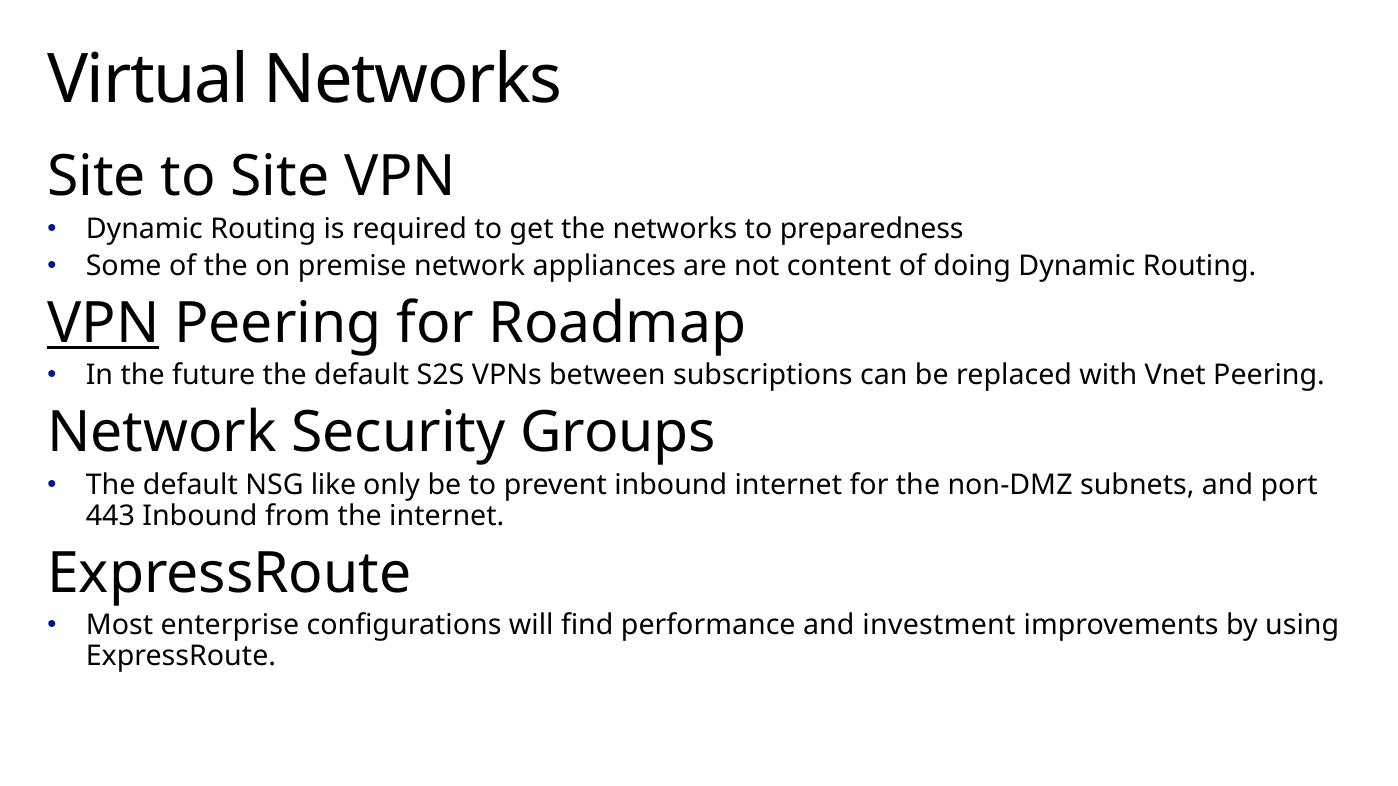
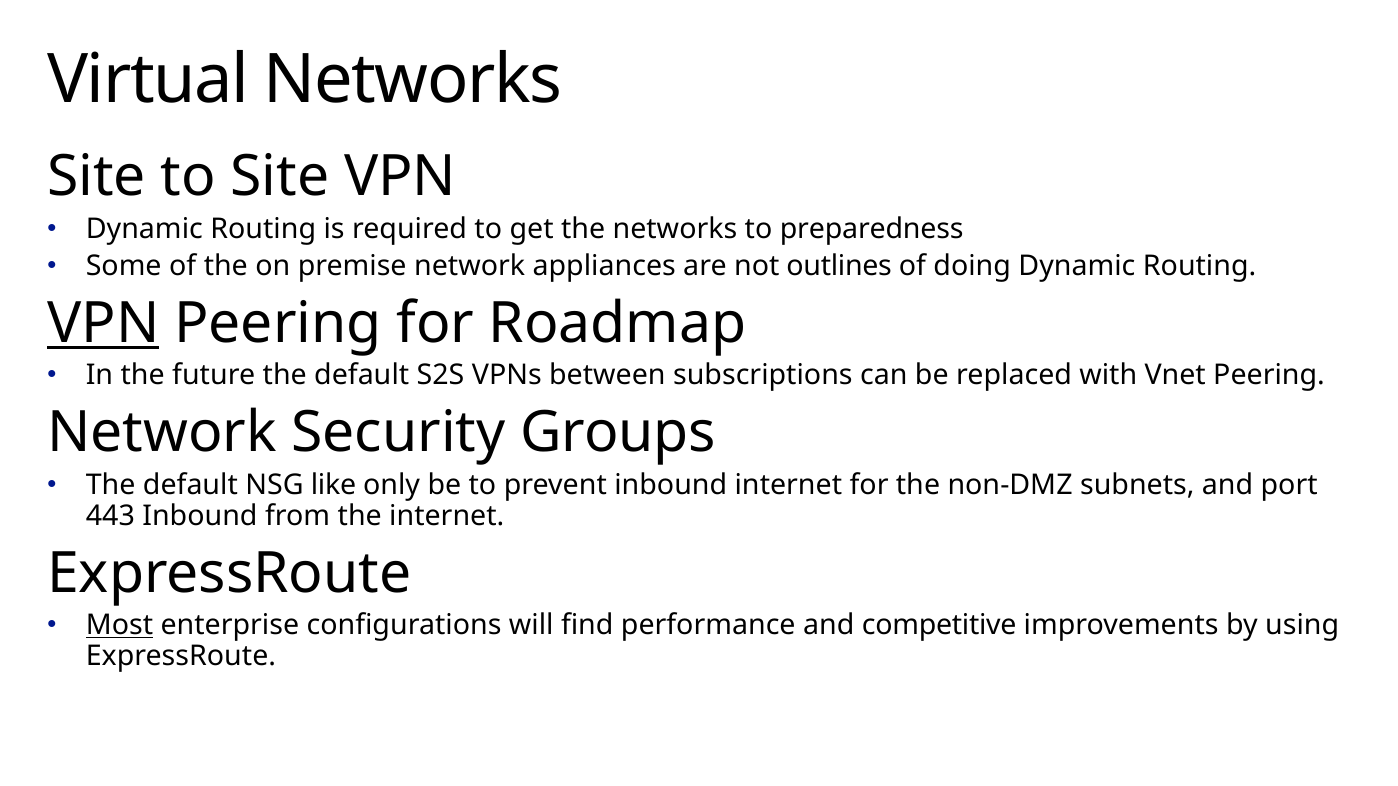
content: content -> outlines (839, 266)
Most underline: none -> present (119, 626)
investment: investment -> competitive (939, 626)
